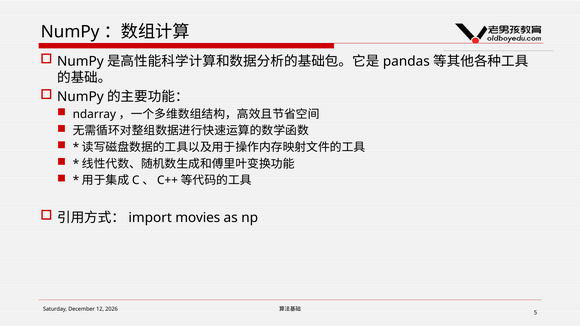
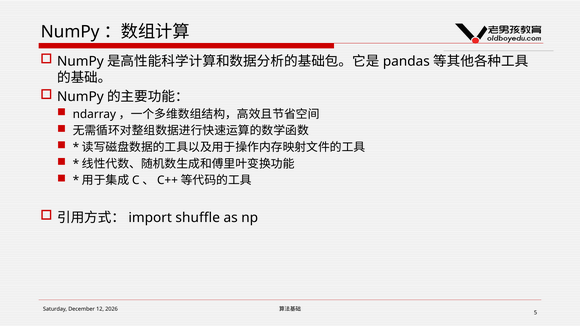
movies: movies -> shuffle (198, 218)
